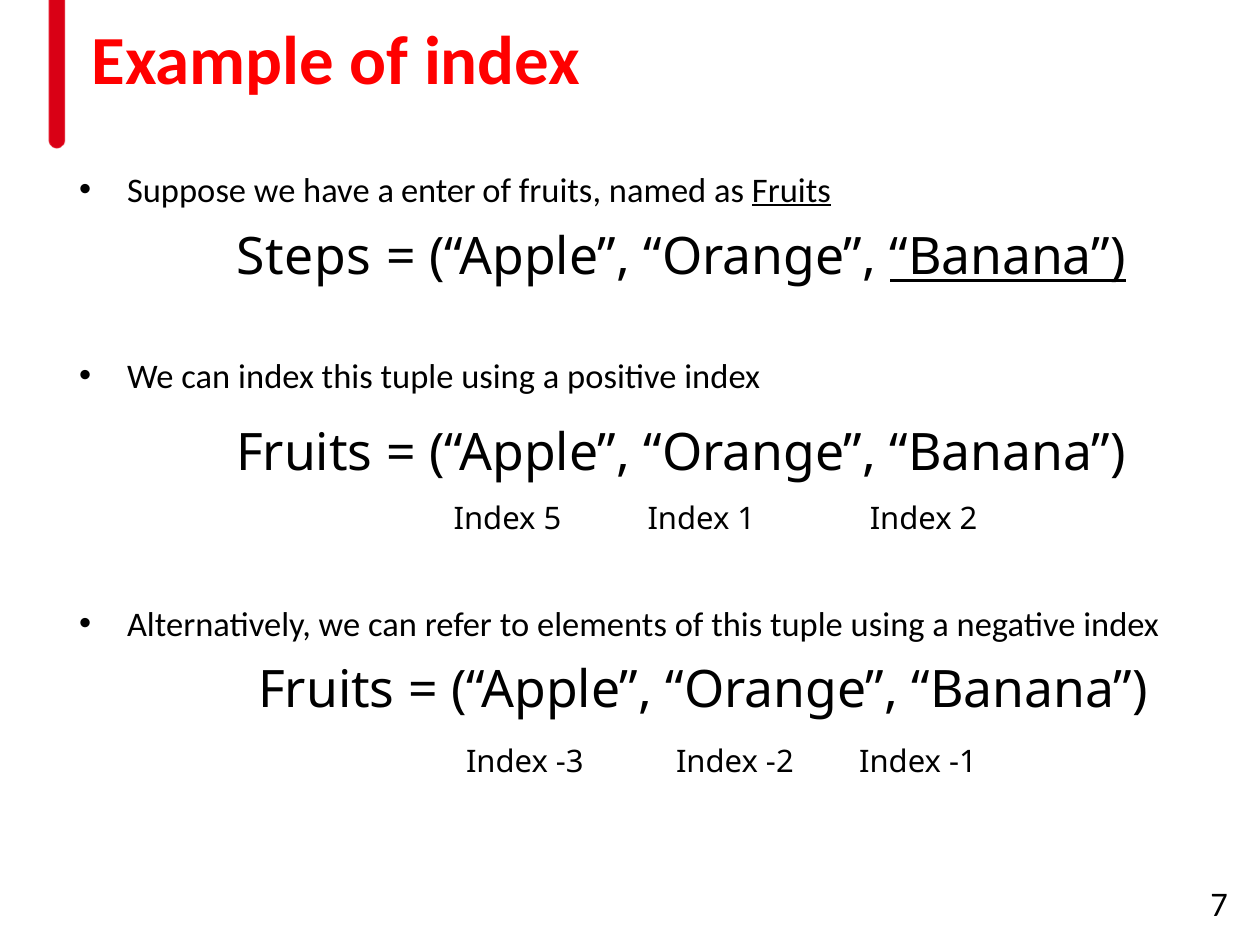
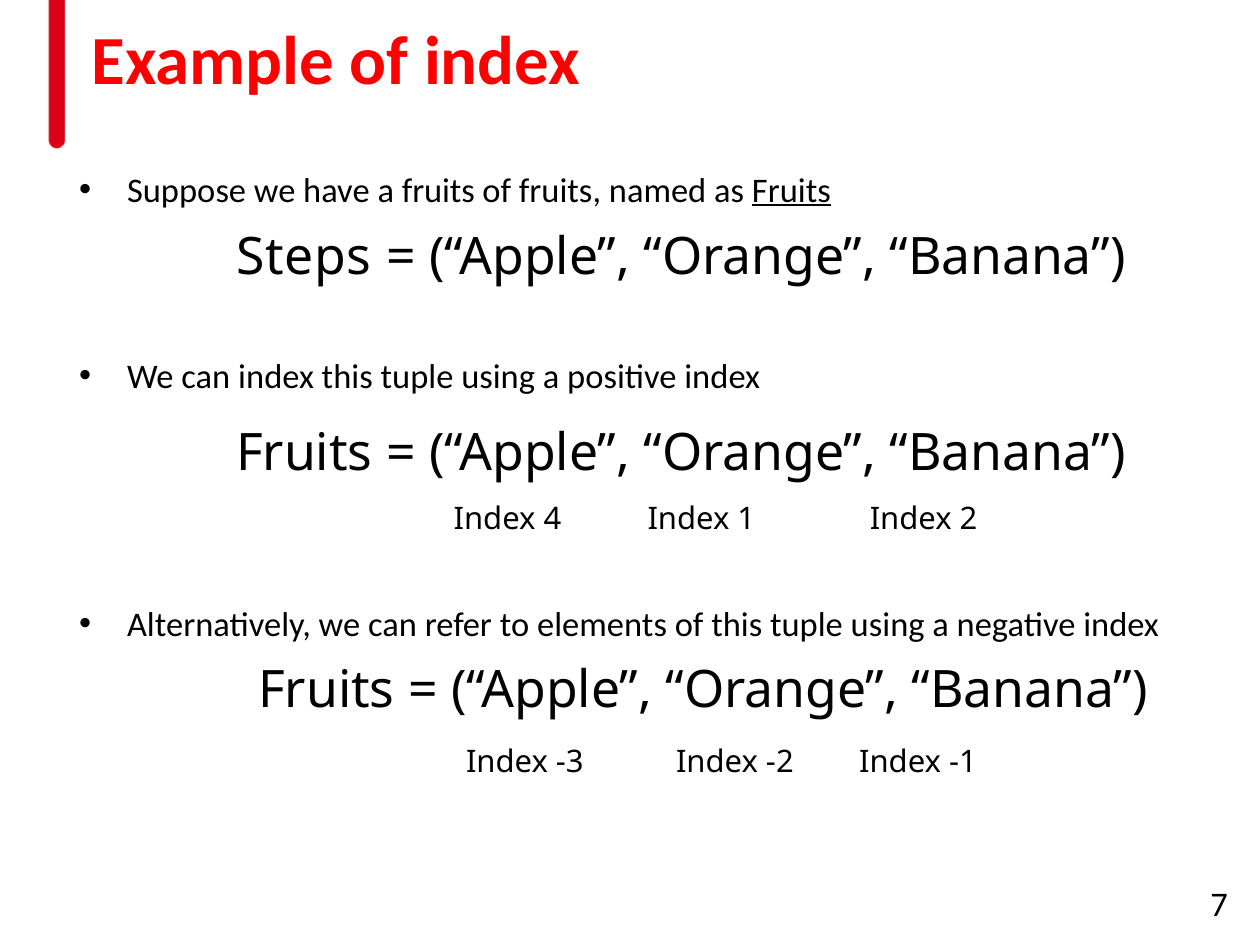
a enter: enter -> fruits (438, 191)
Banana underline: present -> none (1008, 258)
5: 5 -> 4 (552, 520)
